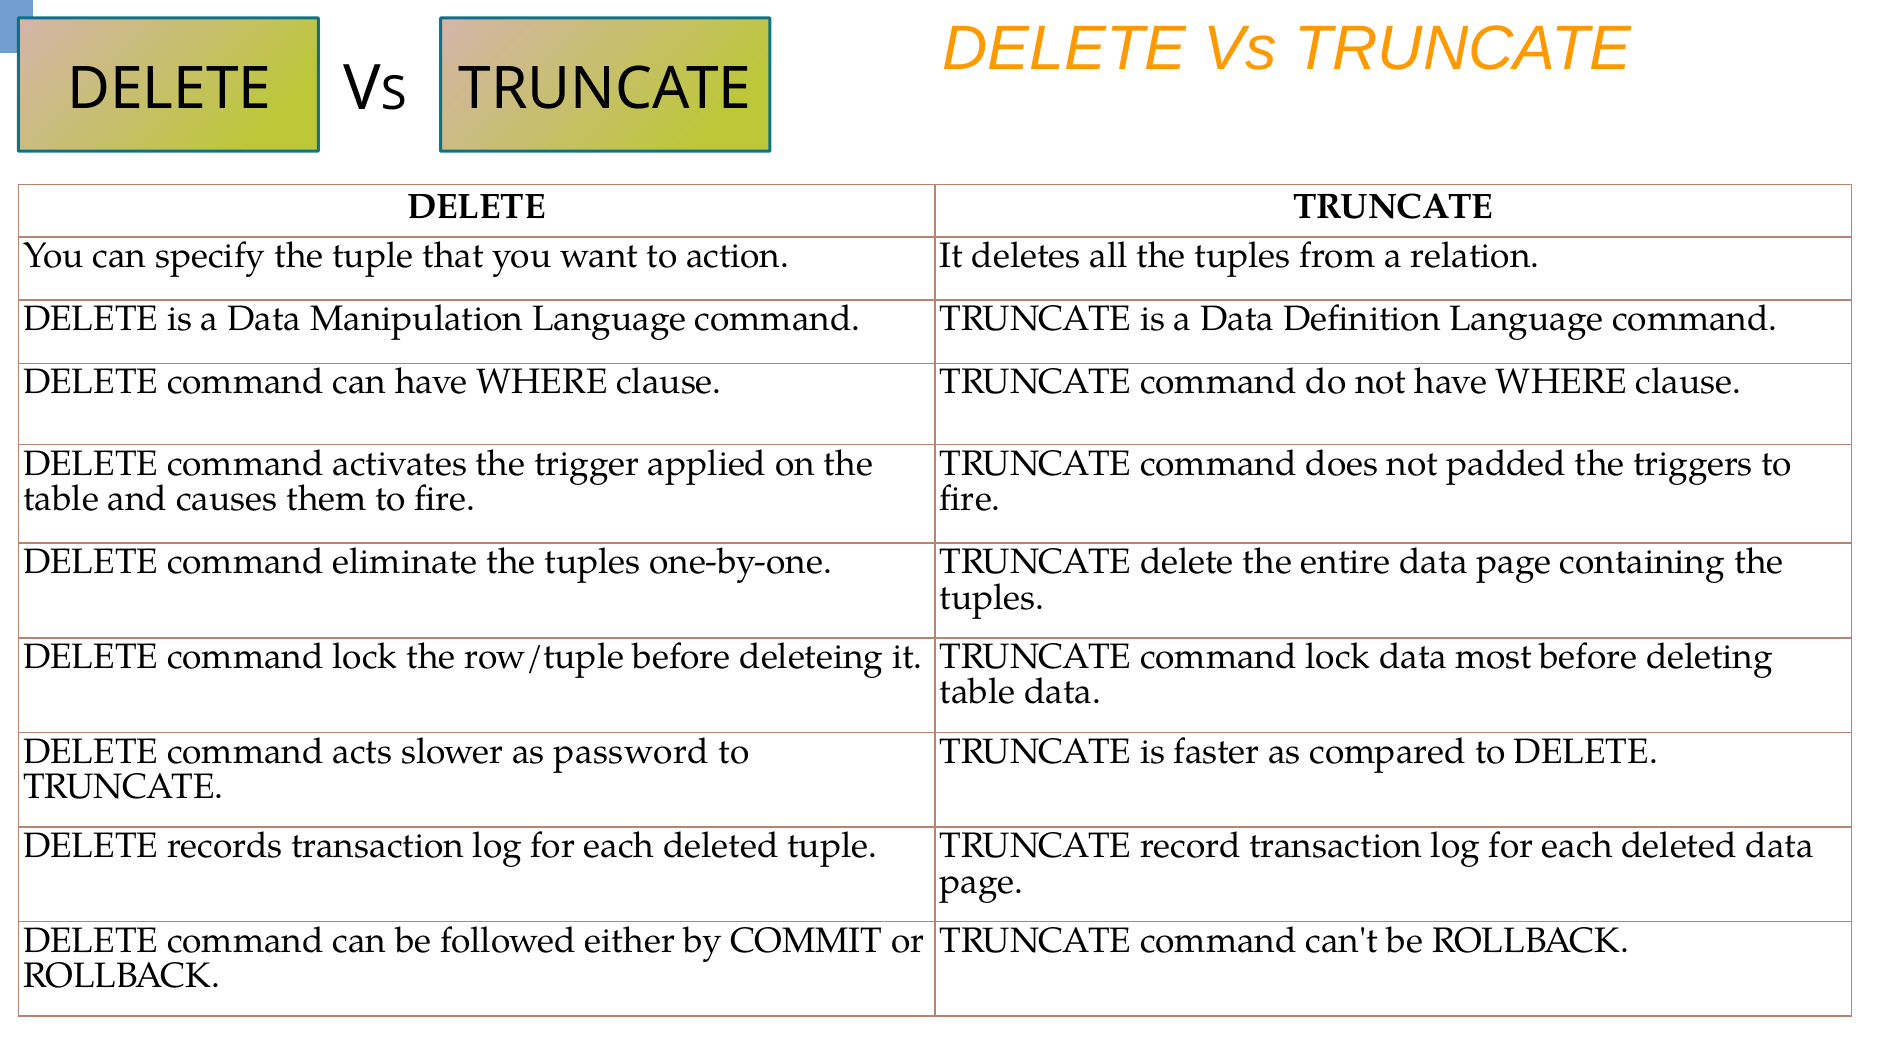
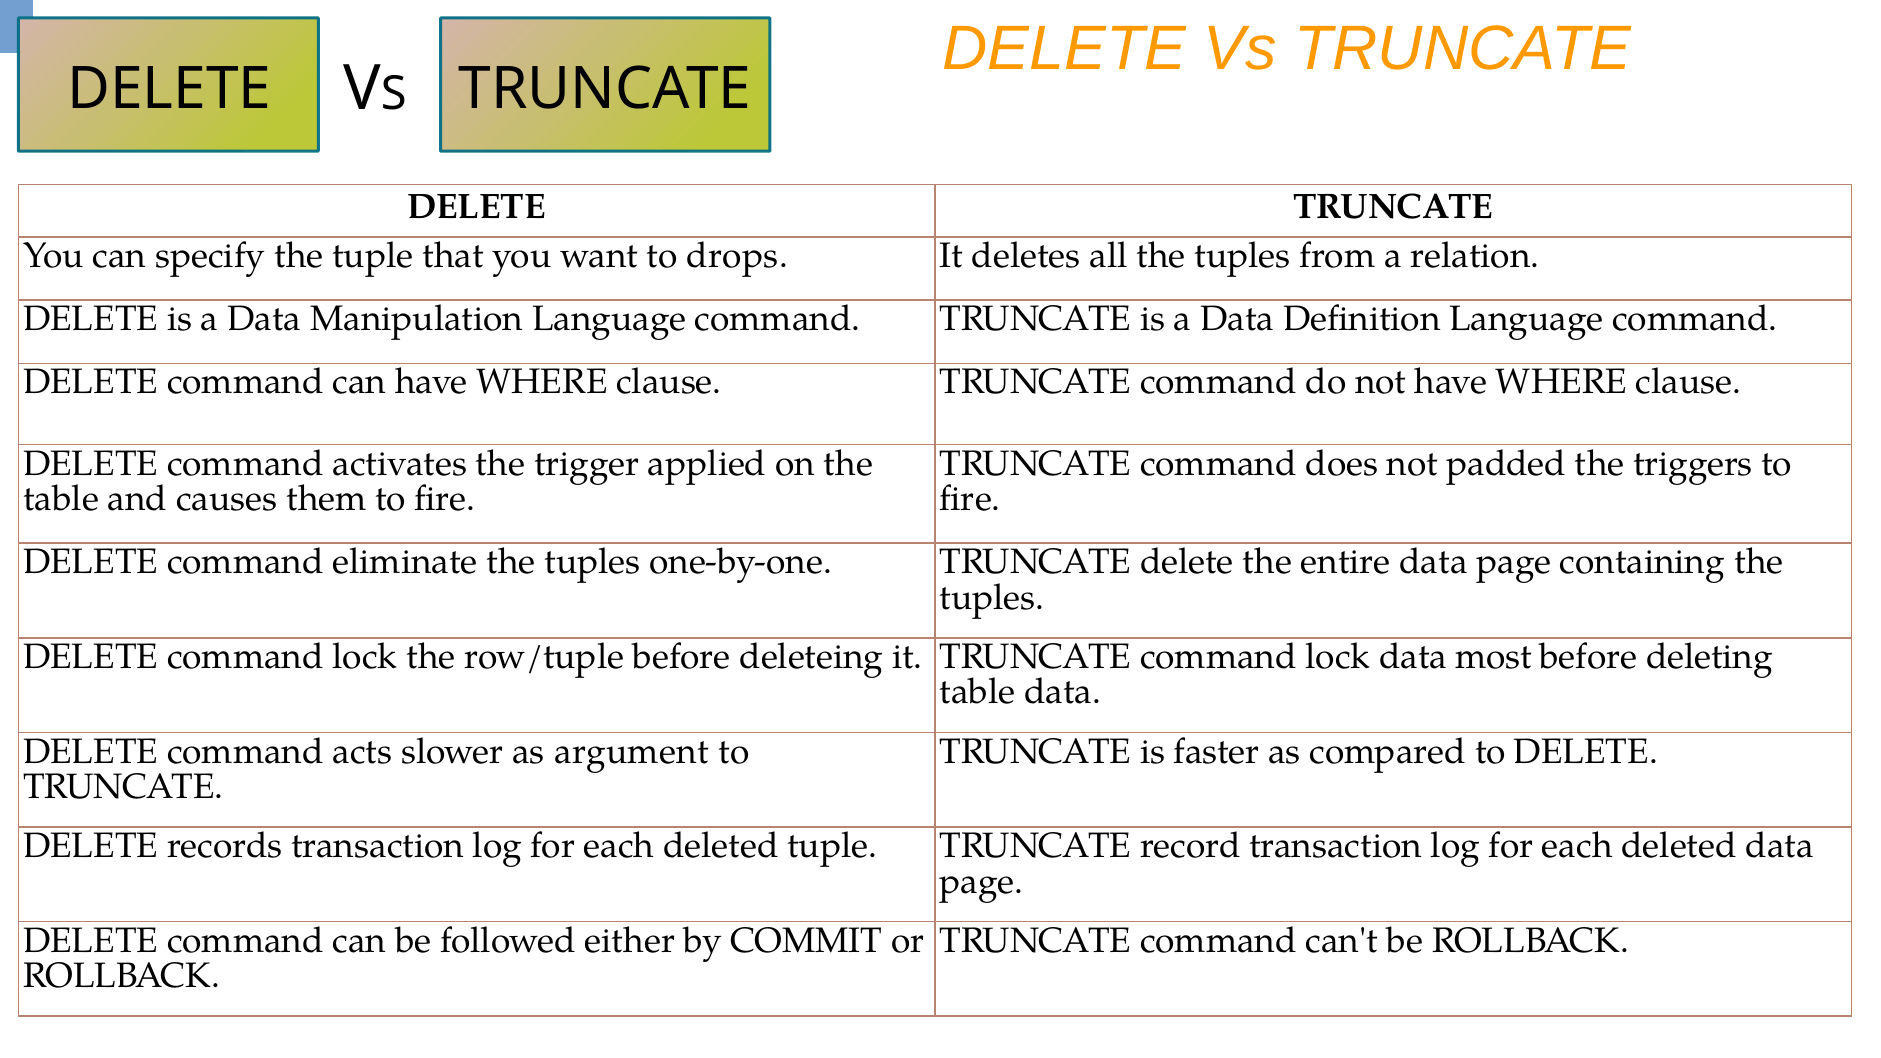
action: action -> drops (737, 256)
password: password -> argument (632, 751)
